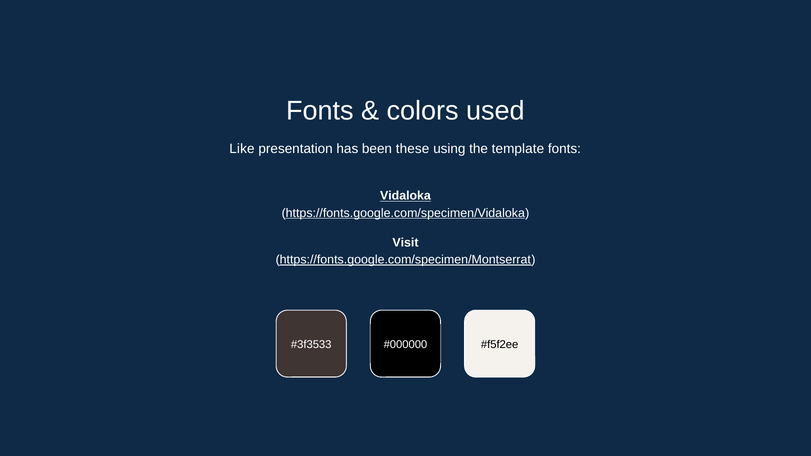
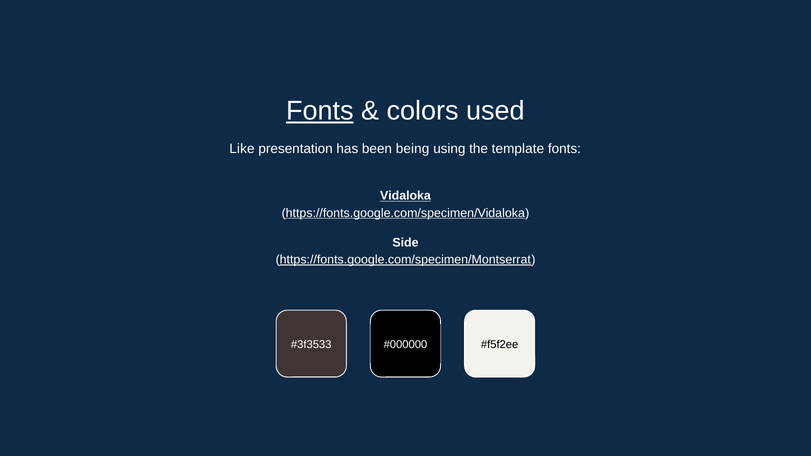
Fonts underline: none -> present (320, 111)
these: these -> being (413, 149)
Visit: Visit -> Side (405, 243)
